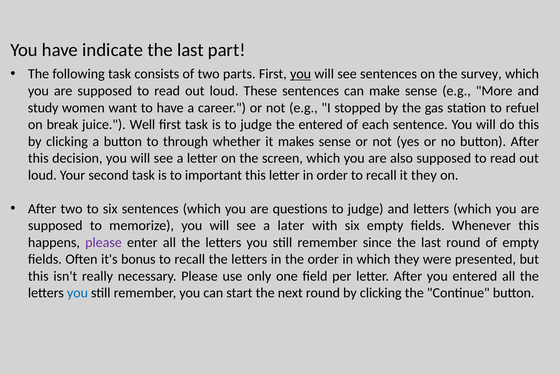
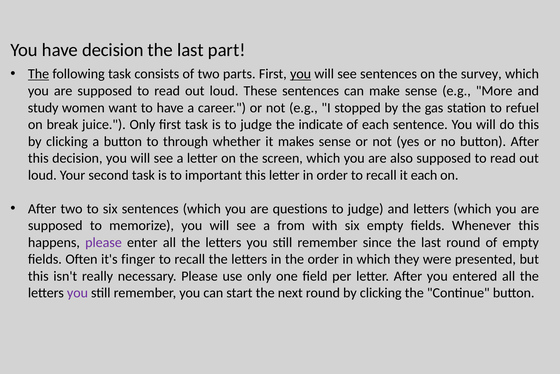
have indicate: indicate -> decision (113, 50)
The underline: none -> present (39, 74)
juice Well: Well -> Only (142, 124)
the entered: entered -> indicate (321, 124)
it they: they -> each (424, 175)
later: later -> from (291, 225)
bonus: bonus -> finger (138, 259)
you colour: blue -> purple (77, 292)
